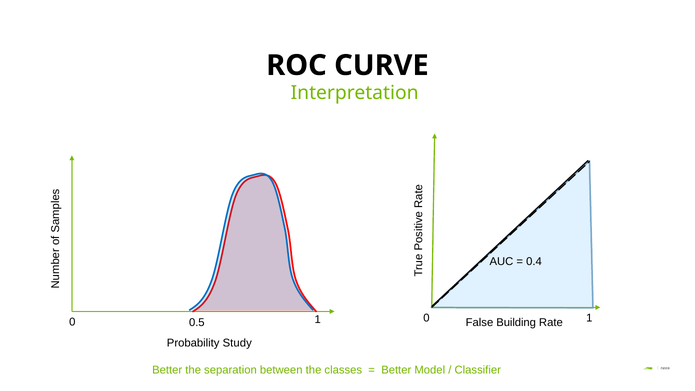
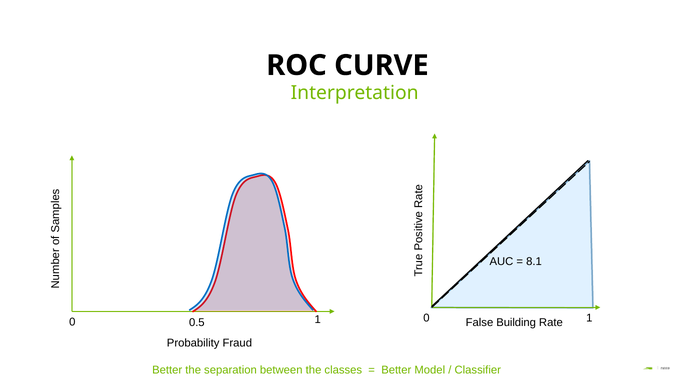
0.4: 0.4 -> 8.1 (534, 261)
Study: Study -> Fraud (237, 343)
